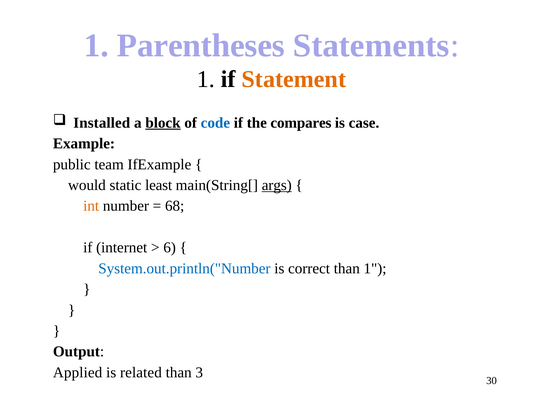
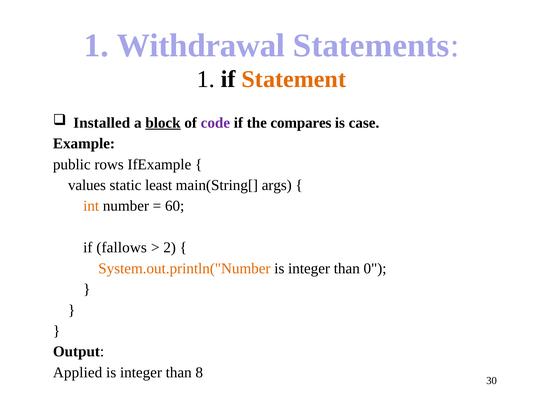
Parentheses: Parentheses -> Withdrawal (201, 45)
code colour: blue -> purple (215, 123)
team: team -> rows (109, 164)
would: would -> values (87, 185)
args underline: present -> none (277, 185)
68: 68 -> 60 (175, 206)
internet: internet -> fallows (122, 248)
6: 6 -> 2 (170, 248)
System.out.println("Number colour: blue -> orange (184, 269)
correct: correct -> integer (309, 269)
than 1: 1 -> 0 (375, 269)
related: related -> integer (141, 373)
3: 3 -> 8 (199, 373)
